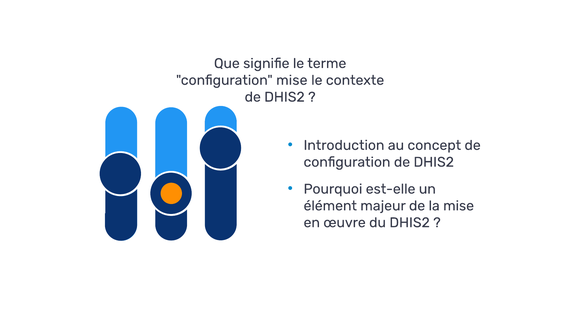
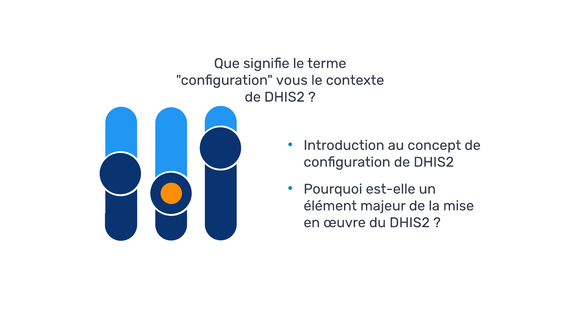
configuration mise: mise -> vous (292, 80)
